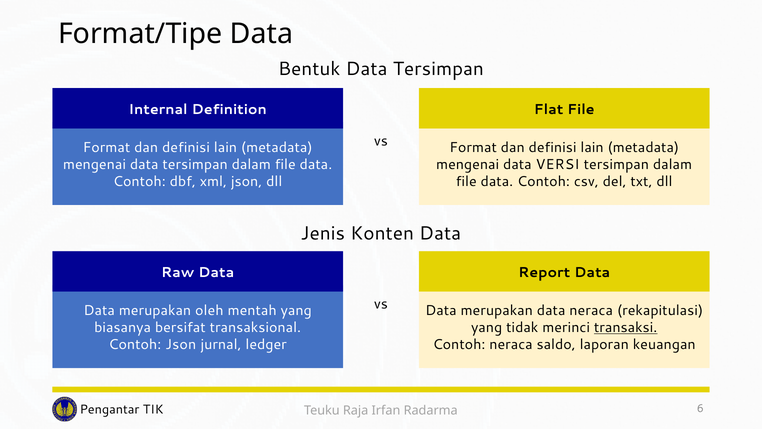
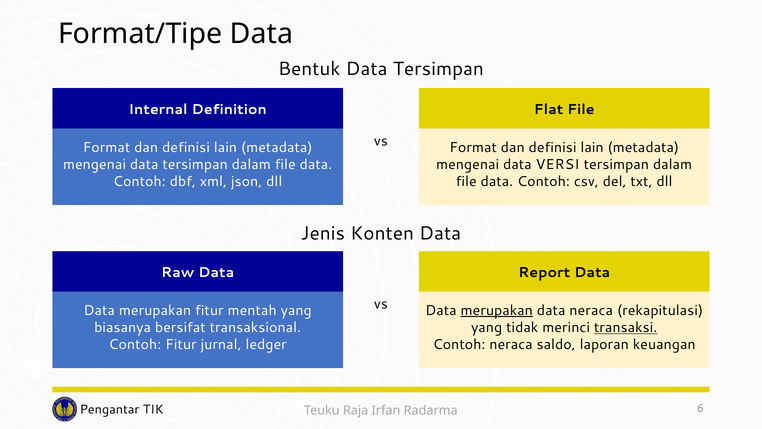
merupakan oleh: oleh -> fitur (209, 310)
merupakan underline: none -> present (497, 310)
Contoh Json: Json -> Fitur (181, 344)
